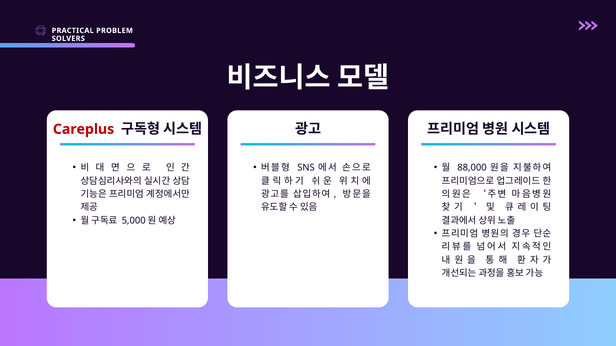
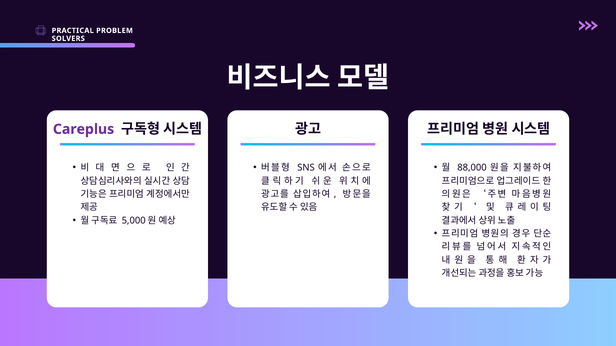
Careplus colour: red -> purple (84, 129)
